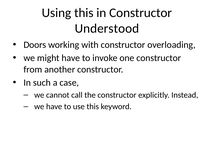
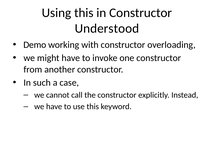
Doors: Doors -> Demo (35, 45)
